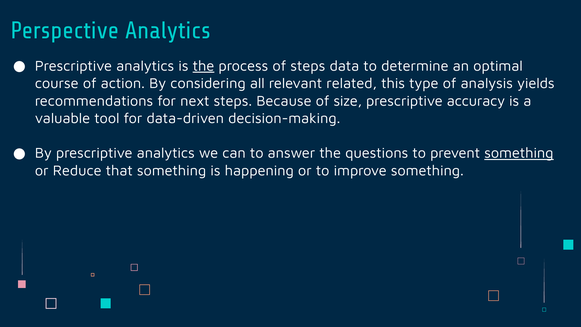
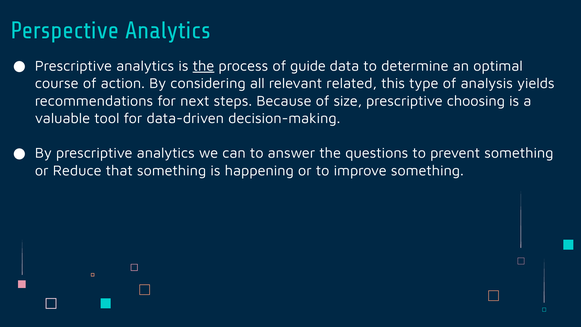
of steps: steps -> guide (308, 66)
accuracy: accuracy -> choosing (476, 101)
something underline: present -> none (519, 153)
